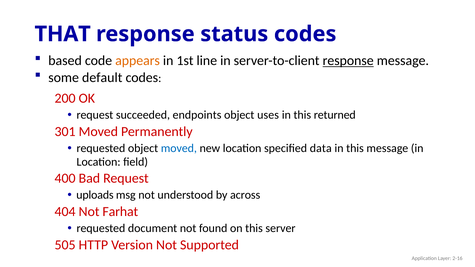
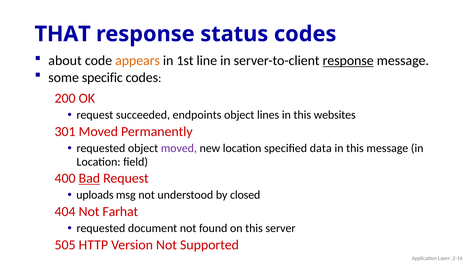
based: based -> about (65, 61)
default: default -> specific (102, 78)
uses: uses -> lines (268, 115)
returned: returned -> websites (335, 115)
moved colour: blue -> purple (179, 148)
Bad underline: none -> present (89, 179)
across: across -> closed (245, 195)
